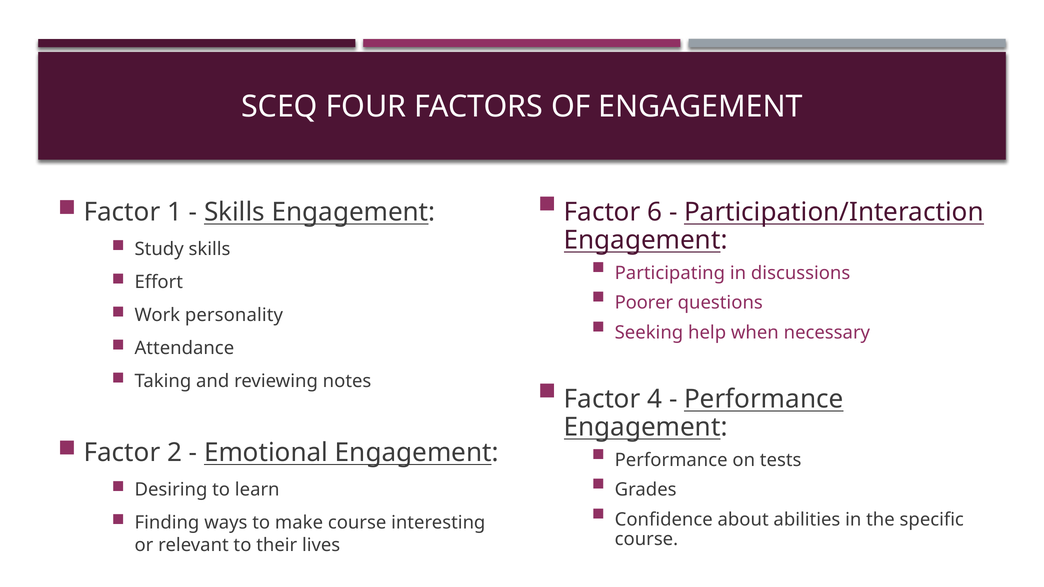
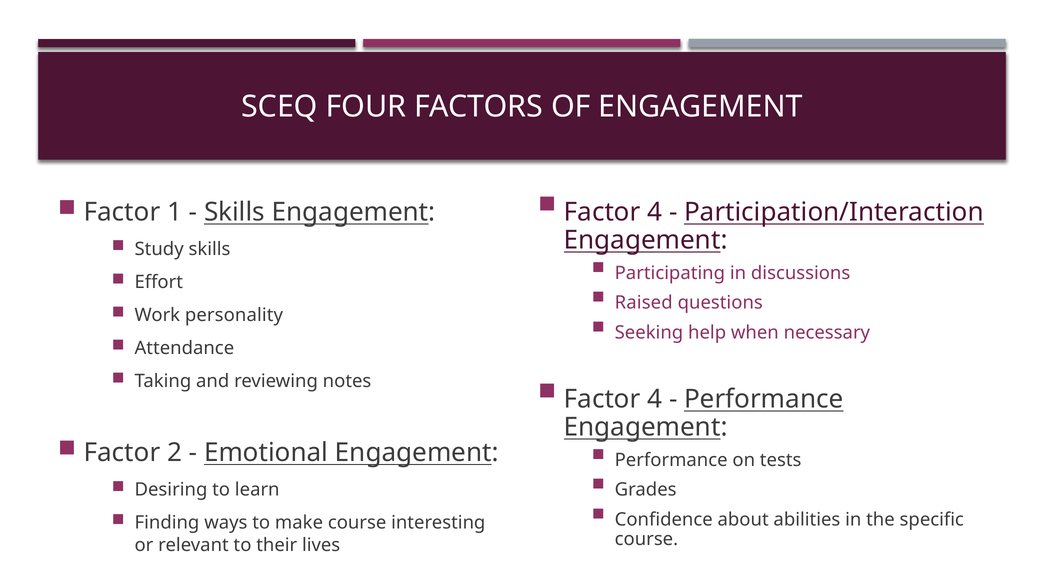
6: 6 -> 4 (655, 212)
Poorer: Poorer -> Raised (644, 303)
